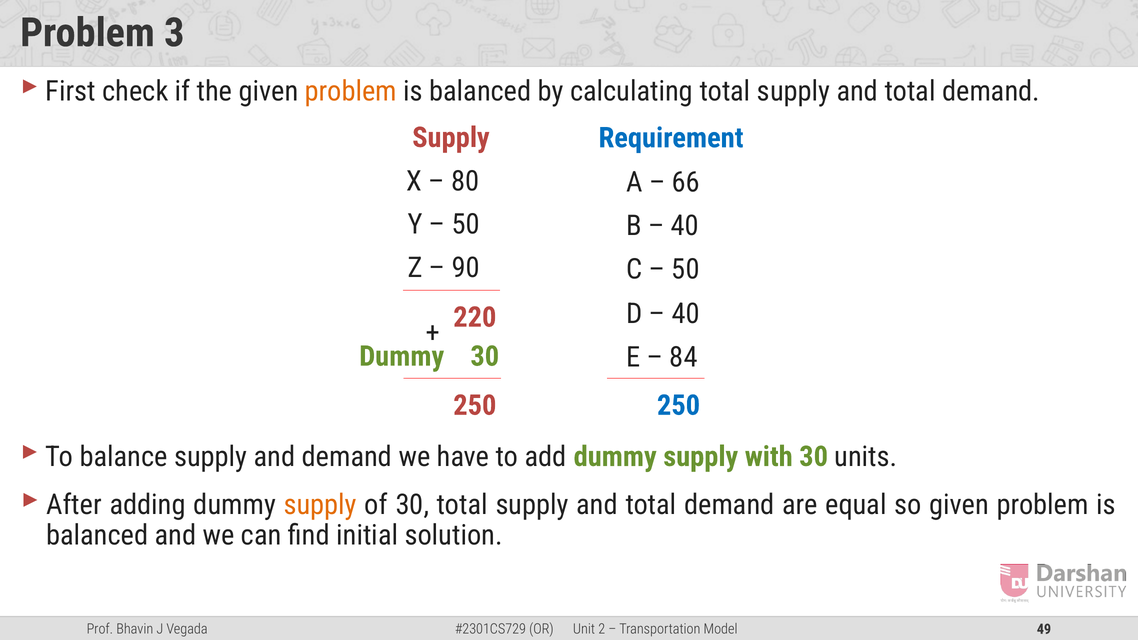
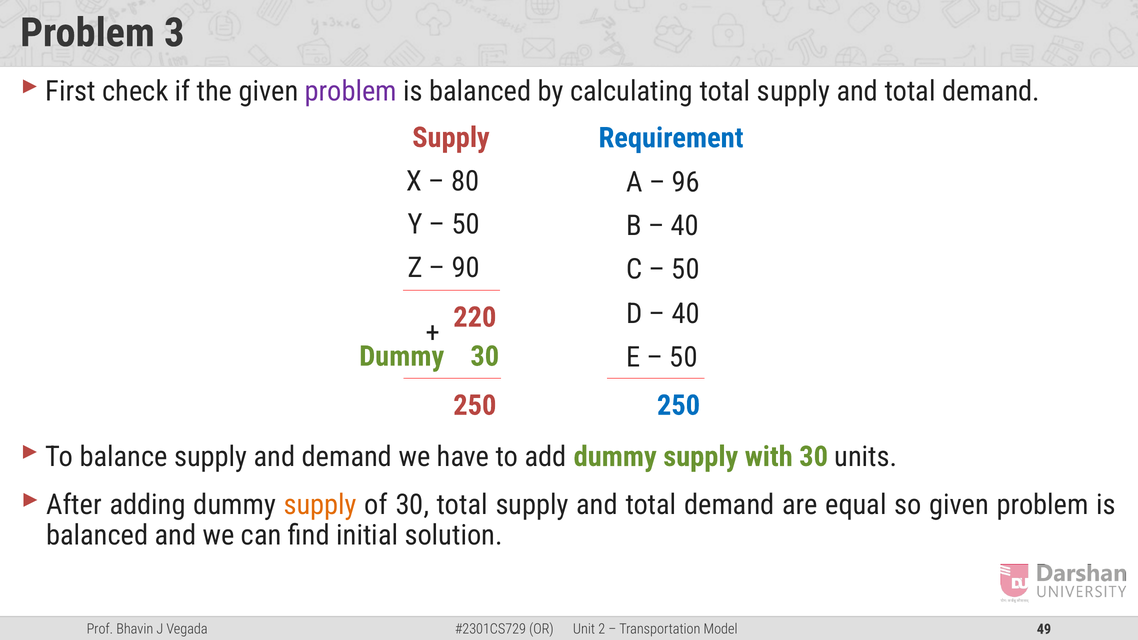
problem colour: orange -> purple (351, 91)
66: 66 -> 96 (686, 183)
84: 84 -> 50 (683, 358)
